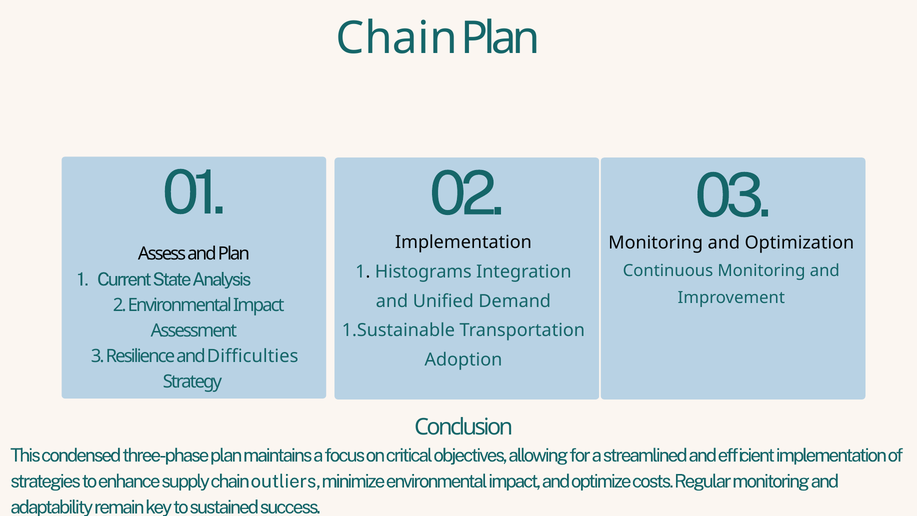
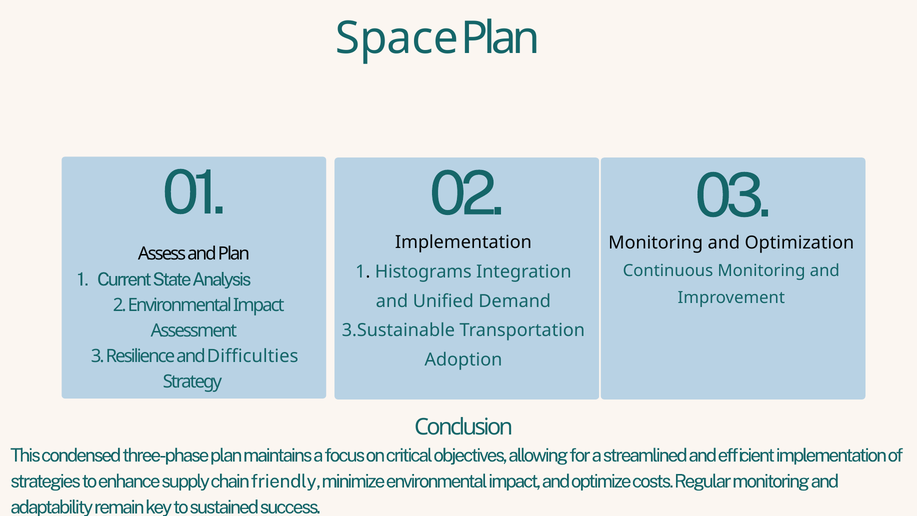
Chain: Chain -> Space (397, 38)
1.Sustainable: 1.Sustainable -> 3.Sustainable (398, 330)
outliers: outliers -> friendly (286, 481)
